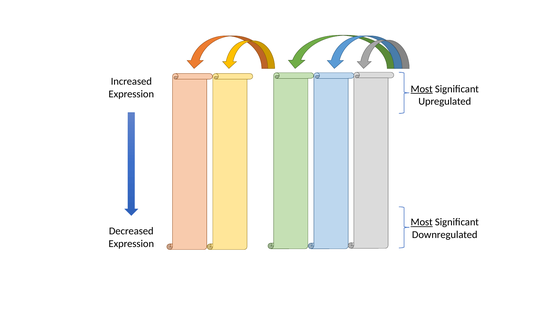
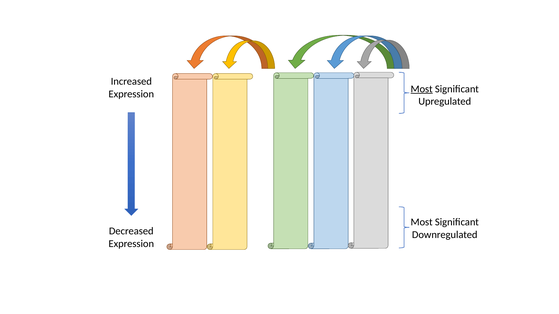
Most underline: present -> none (422, 222)
